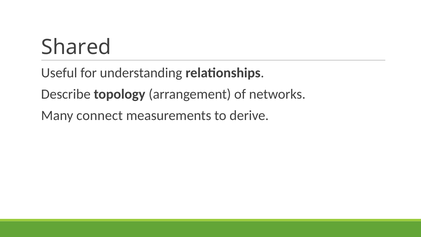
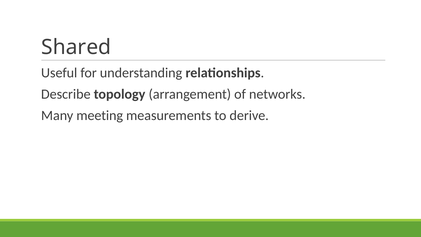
connect: connect -> meeting (100, 115)
